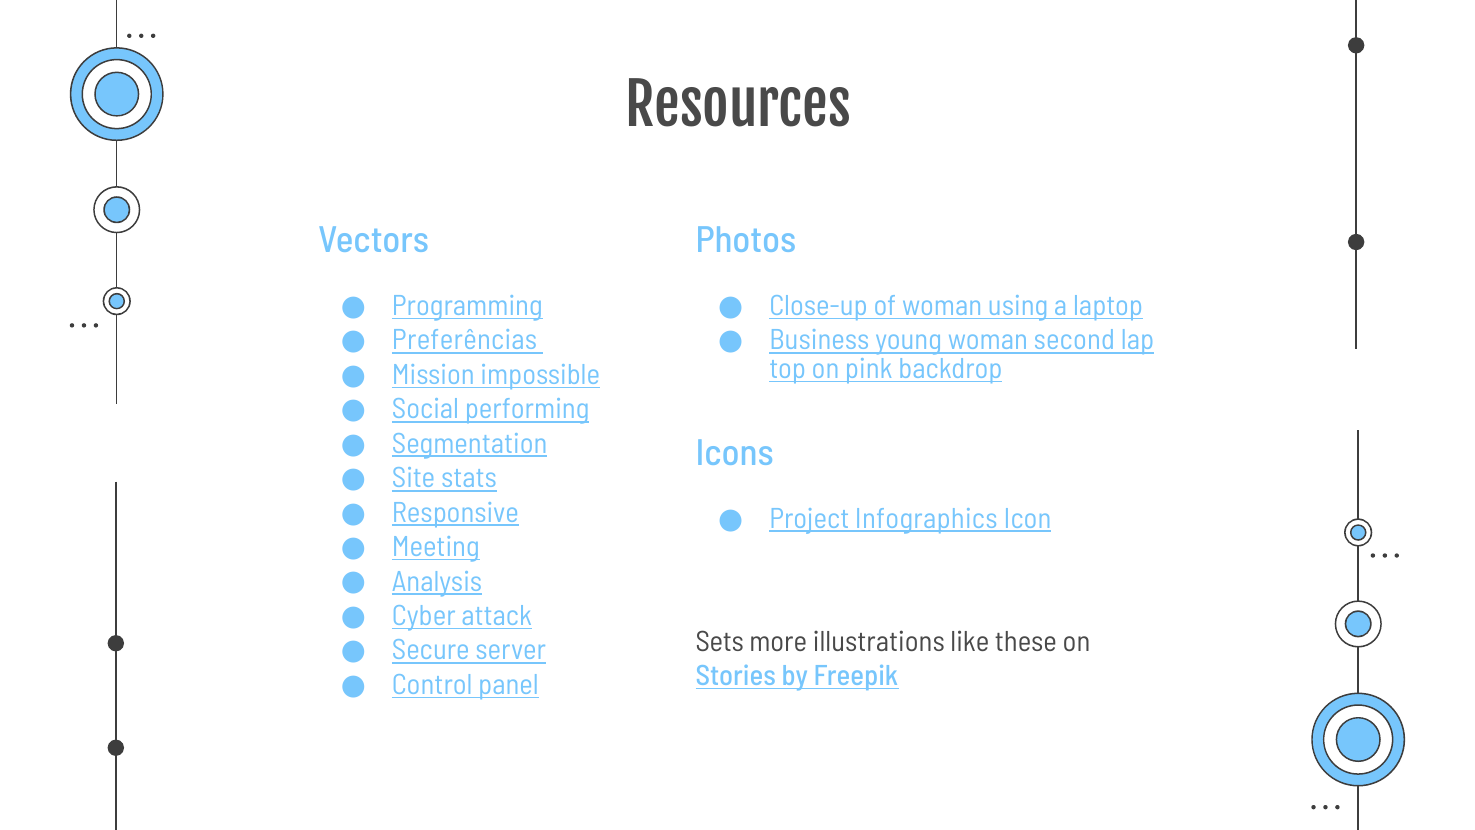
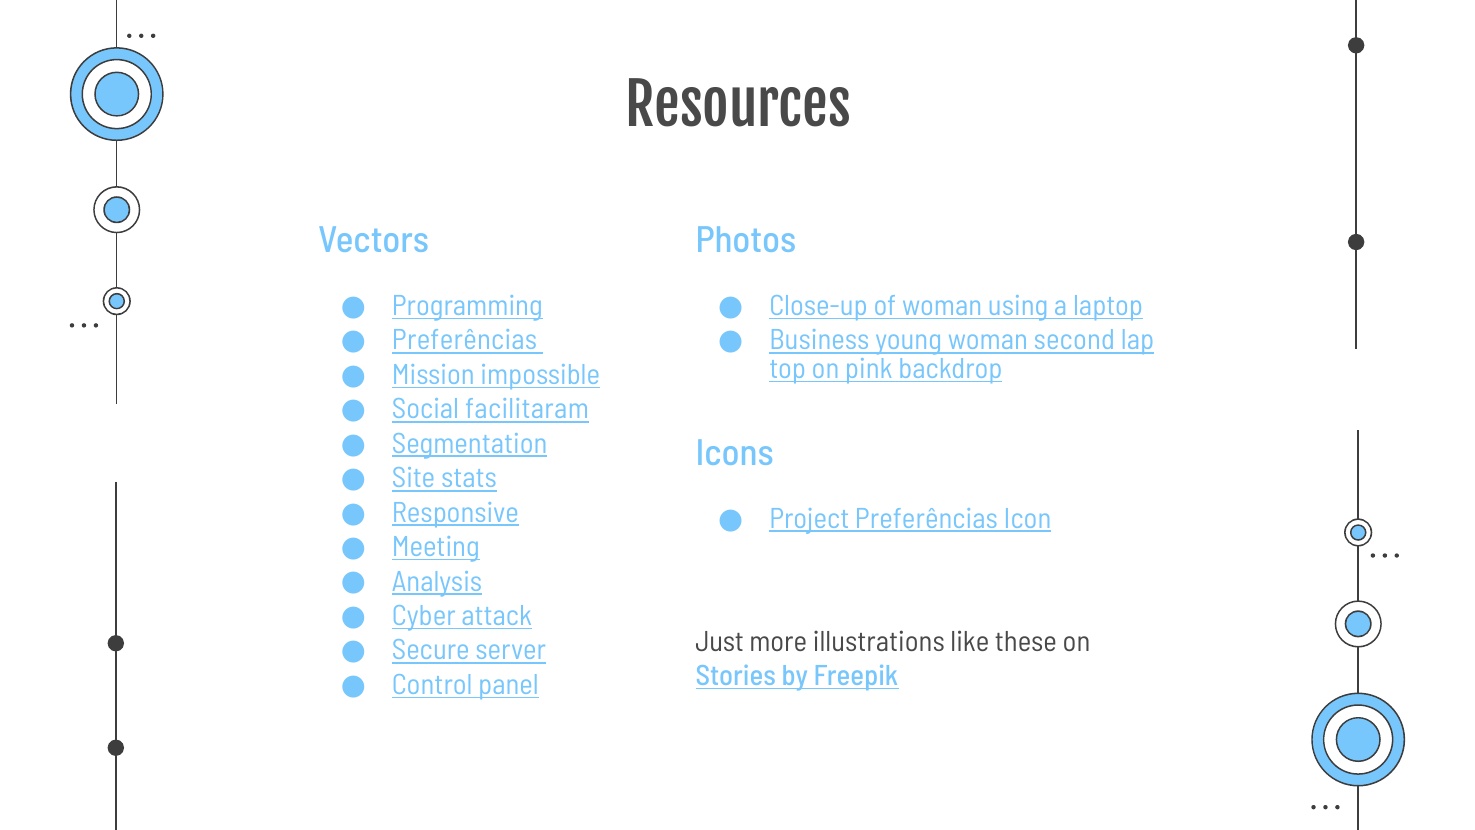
performing: performing -> facilitaram (527, 409)
Project Infographics: Infographics -> Preferências (926, 518)
Sets: Sets -> Just (720, 641)
